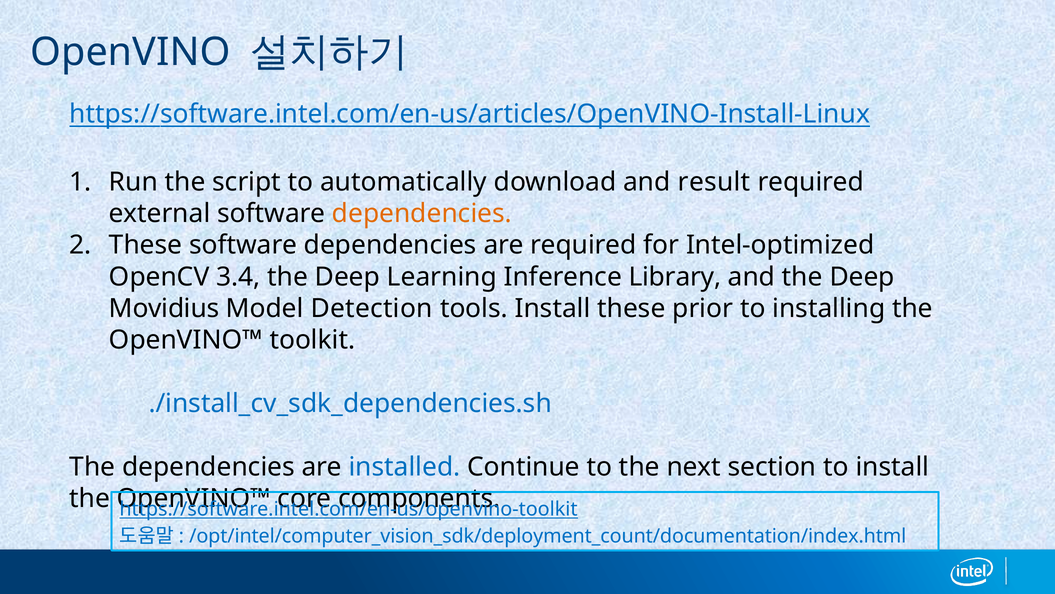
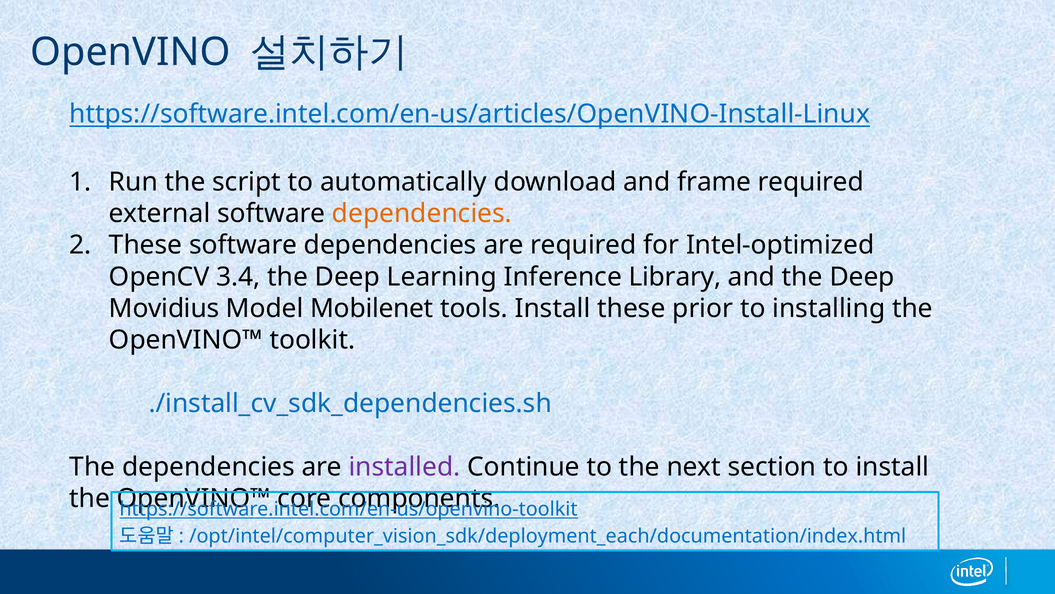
result: result -> frame (714, 182)
Detection: Detection -> Mobilenet (372, 308)
installed colour: blue -> purple (405, 467)
/opt/intel/computer_vision_sdk/deployment_count/documentation/index.html: /opt/intel/computer_vision_sdk/deployment_count/documentation/index.html -> /opt/intel/computer_vision_sdk/deployment_each/documentation/index.html (548, 536)
